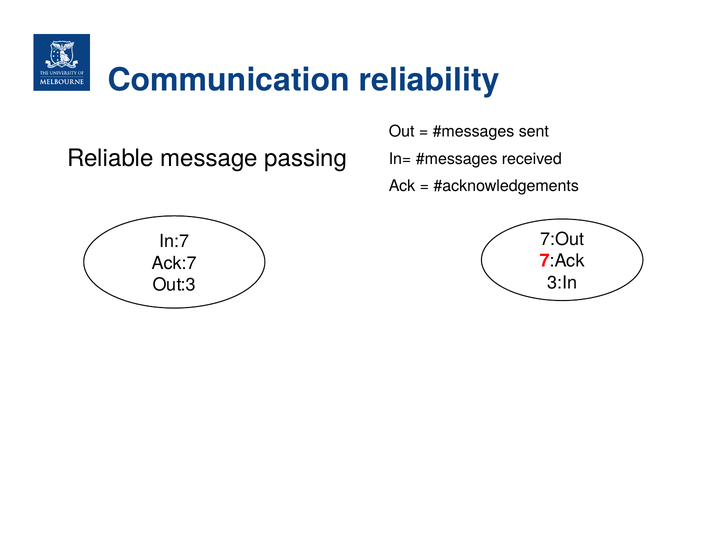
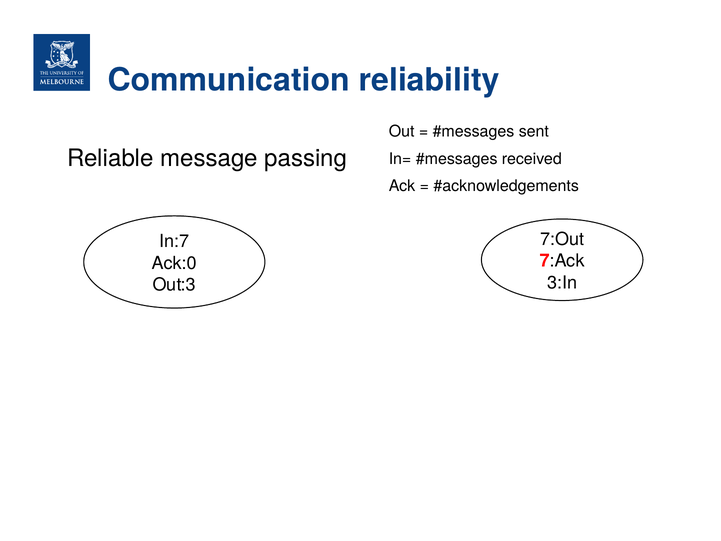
Ack:7: Ack:7 -> Ack:0 (174, 263)
